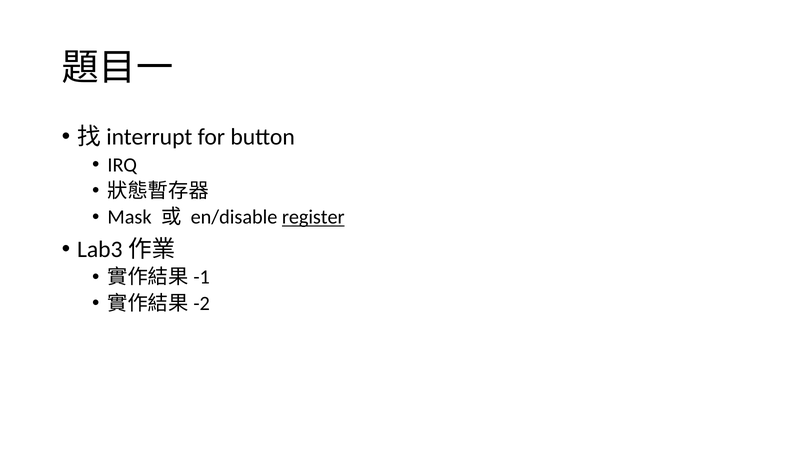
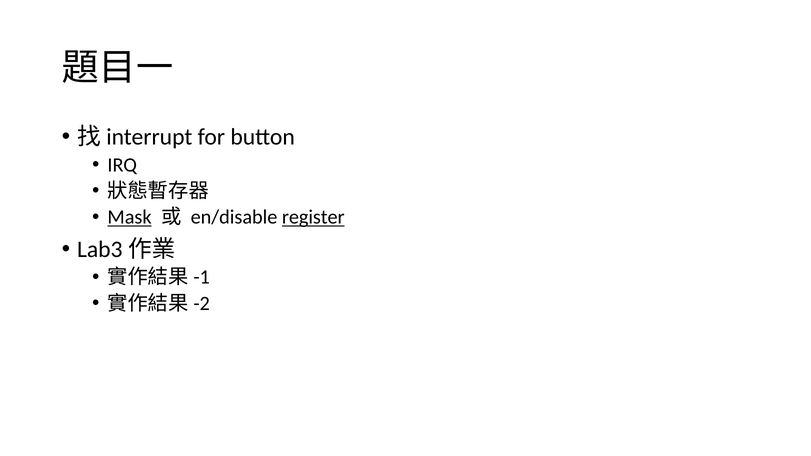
Mask underline: none -> present (130, 217)
